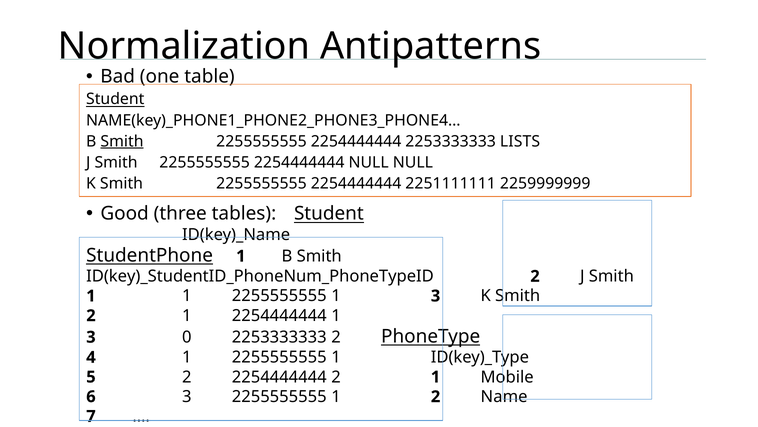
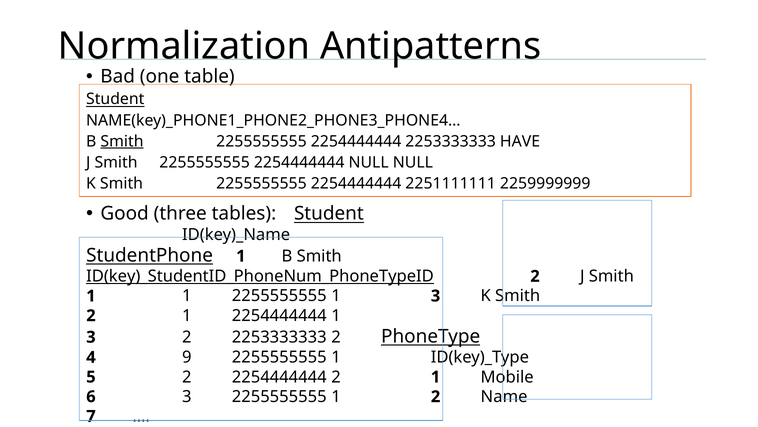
LISTS: LISTS -> HAVE (520, 141)
ID(key)_StudentID_PhoneNum_PhoneTypeID underline: none -> present (260, 276)
3 0: 0 -> 2 (187, 337)
4 1: 1 -> 9 (187, 357)
